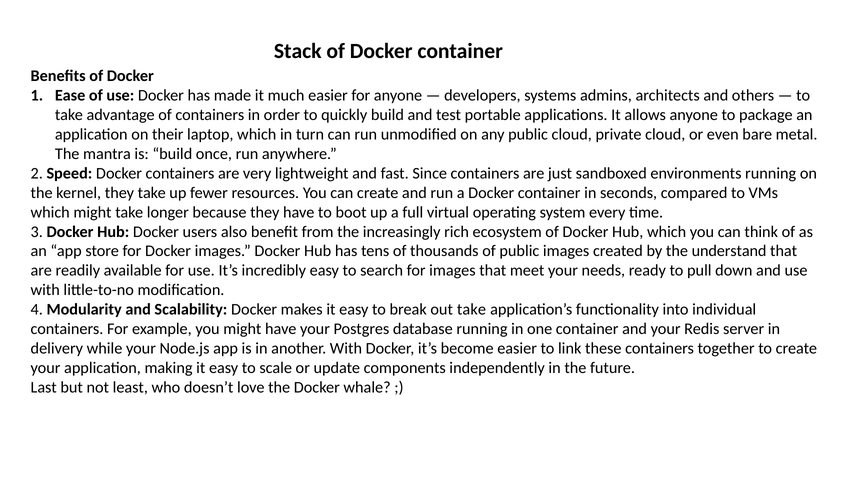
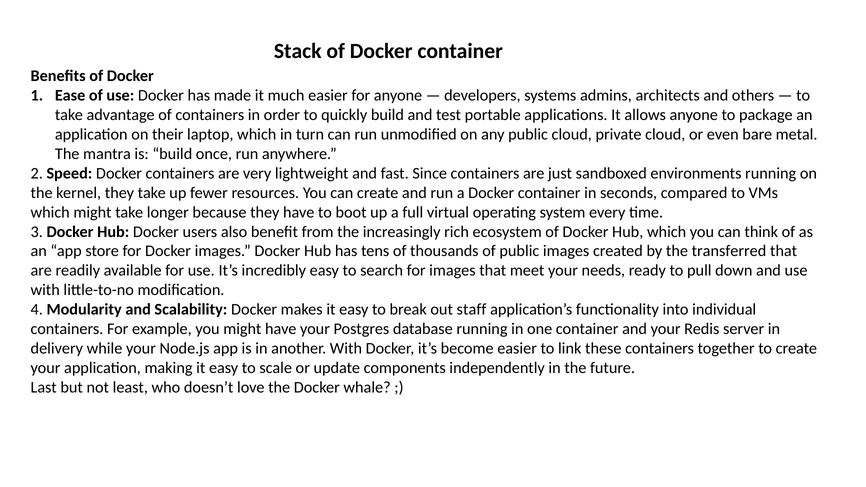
understand: understand -> transferred (729, 251)
out take: take -> staff (472, 310)
